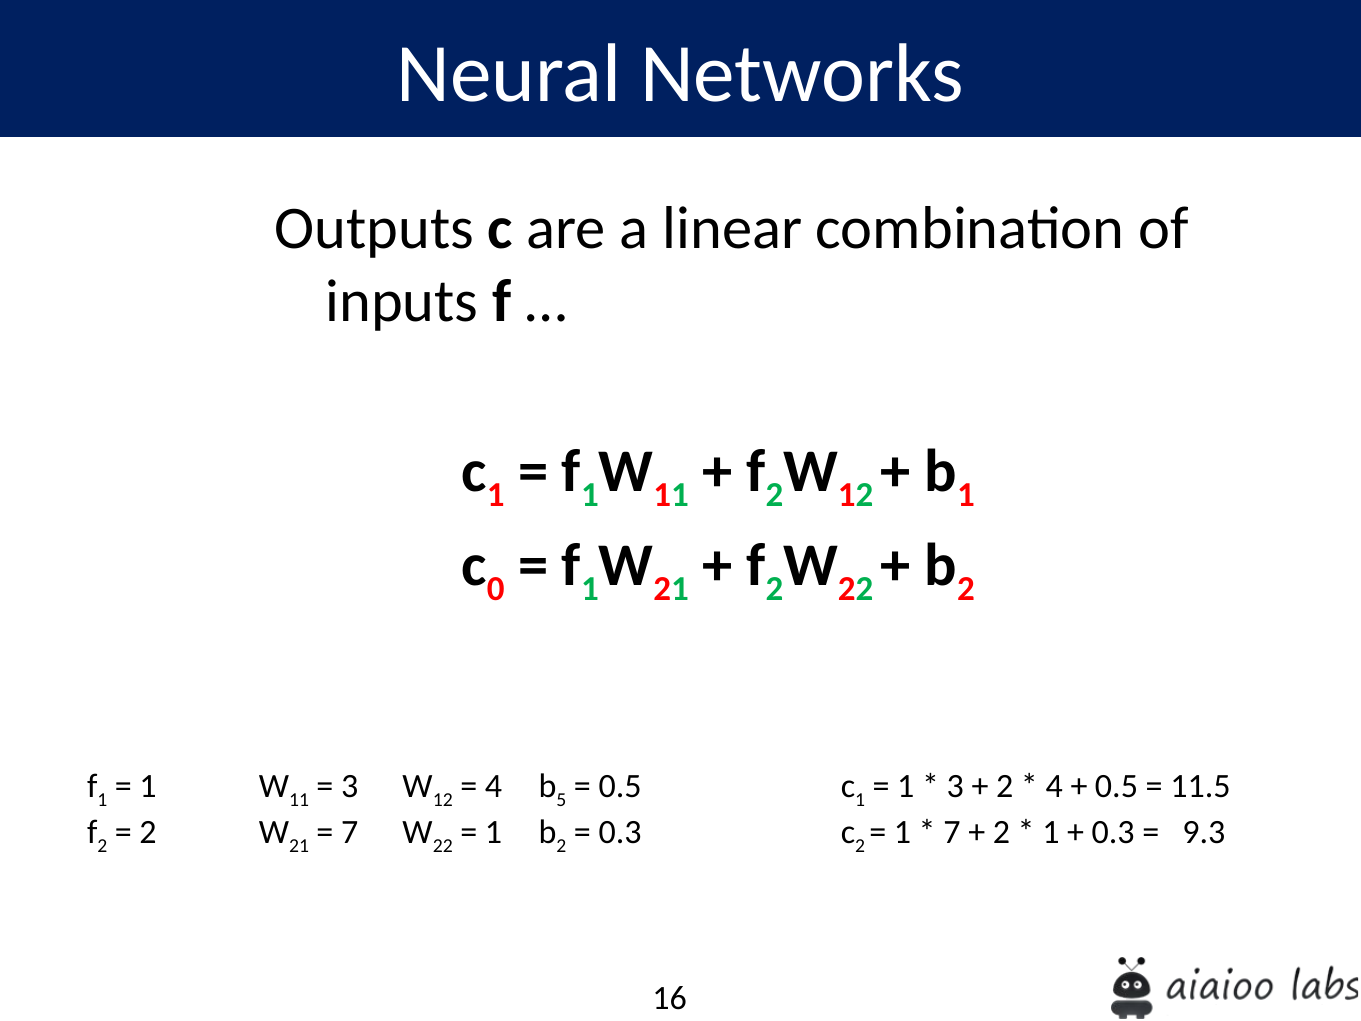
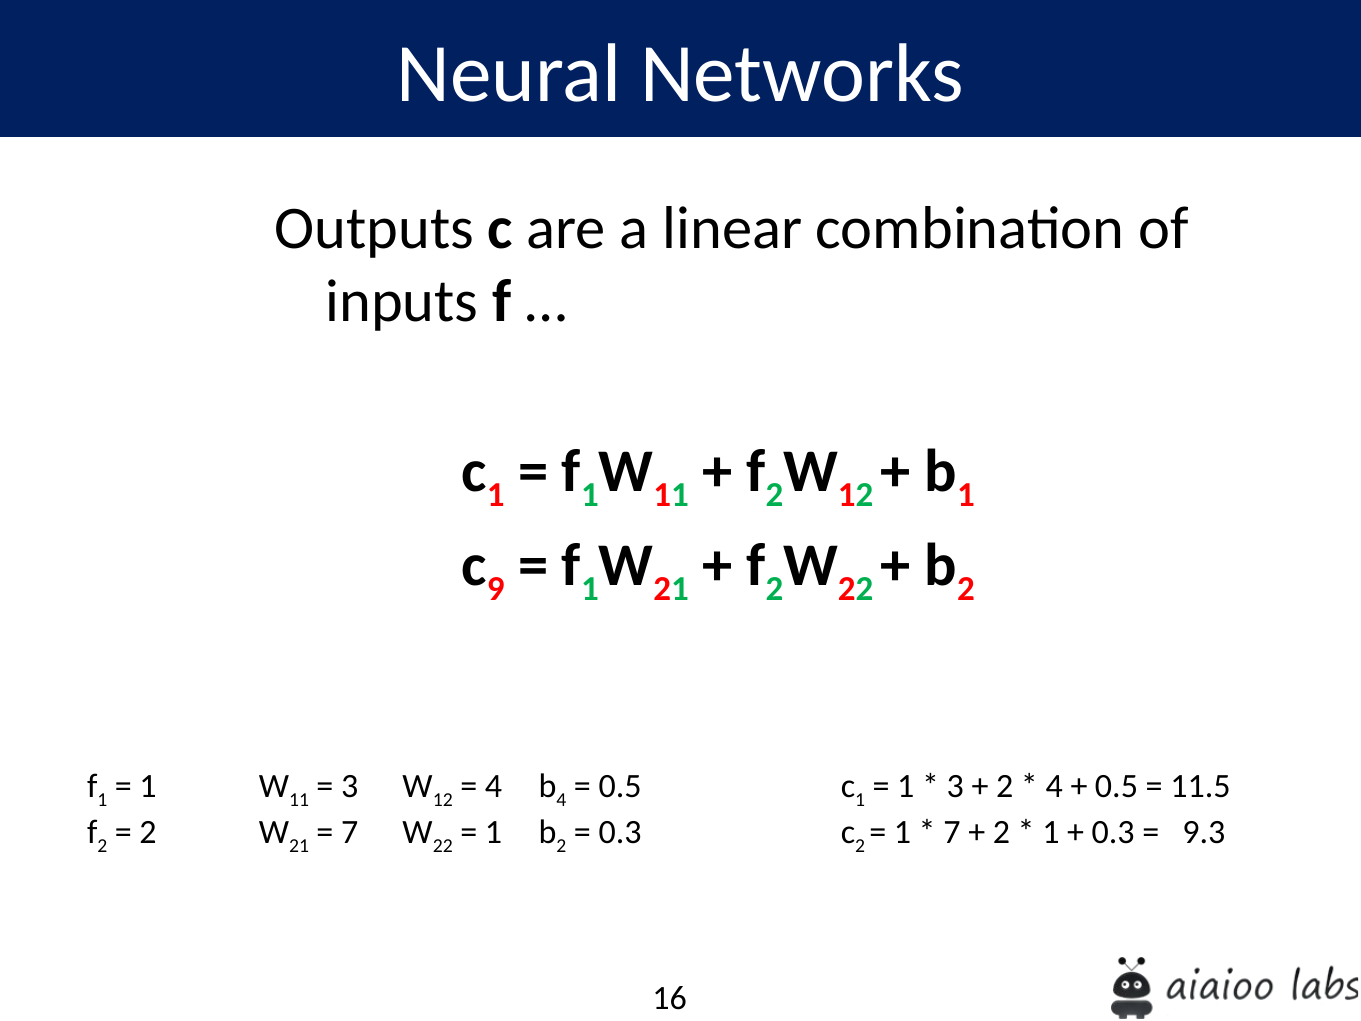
0: 0 -> 9 (496, 589)
5: 5 -> 4 (561, 799)
